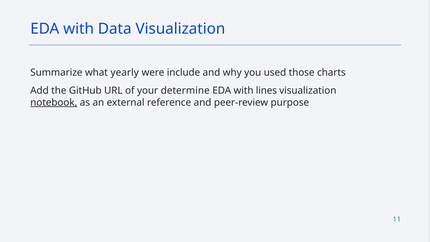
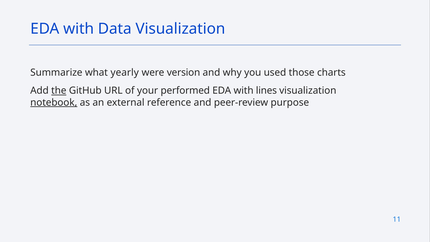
include: include -> version (184, 73)
the underline: none -> present (59, 91)
determine: determine -> performed (185, 91)
